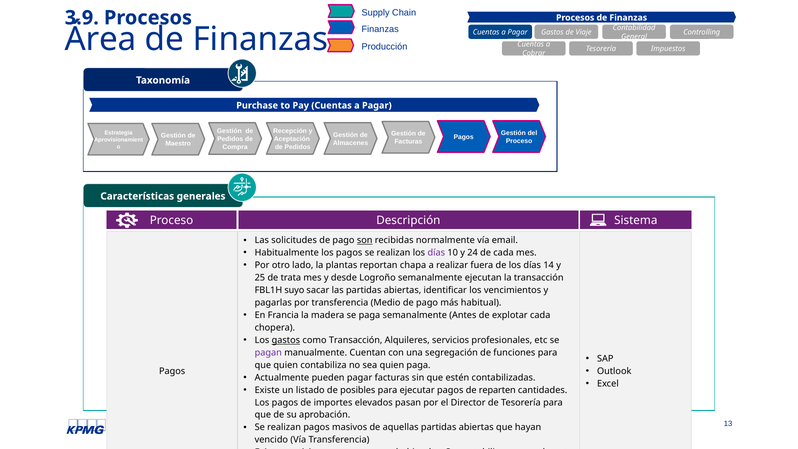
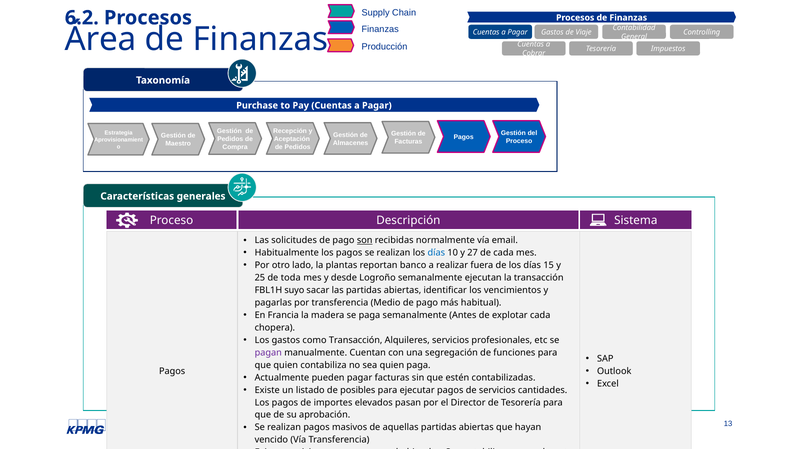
3.9: 3.9 -> 6.2 (82, 18)
días colour: purple -> blue (436, 253)
24: 24 -> 27 (473, 253)
chapa: chapa -> banco (413, 265)
14: 14 -> 15 (549, 265)
trata: trata -> toda (291, 278)
gastos underline: present -> none (286, 340)
de reparten: reparten -> servicios (497, 390)
